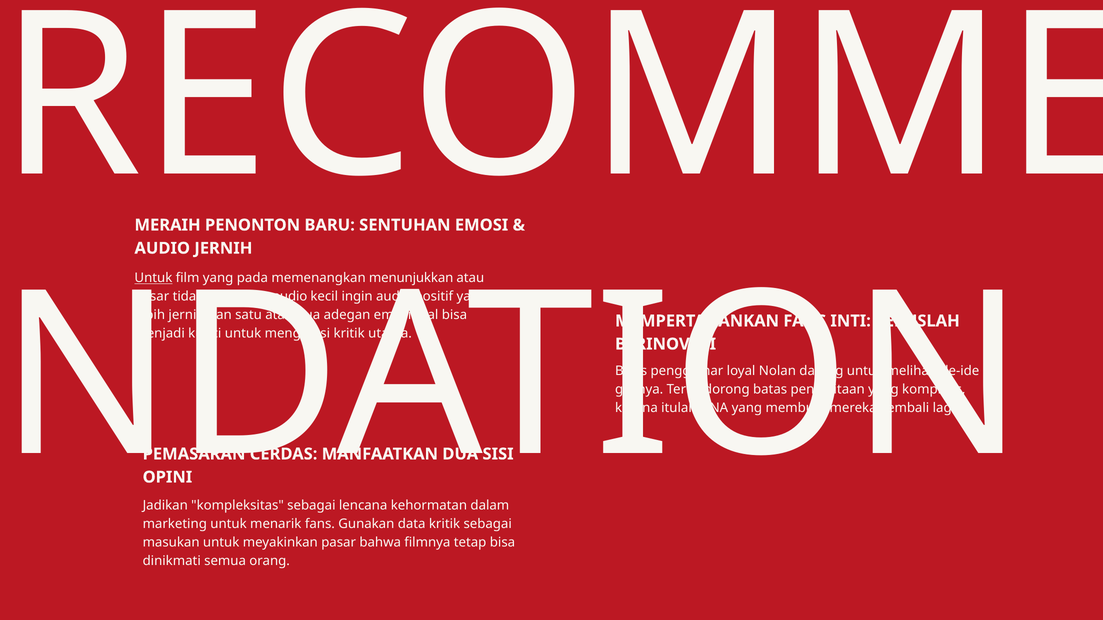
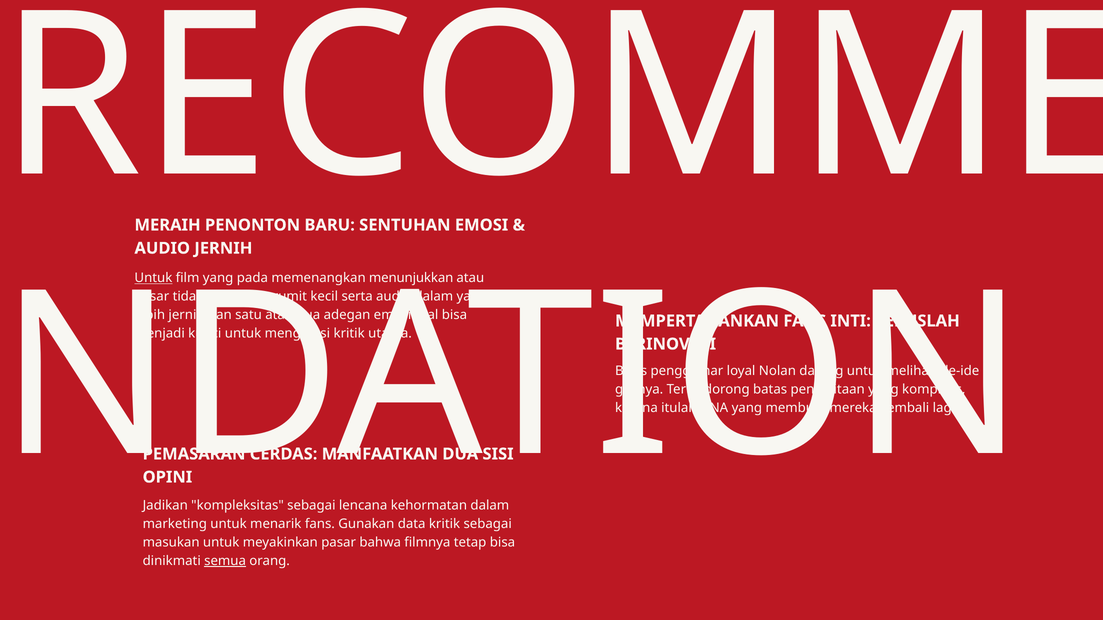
luas audio: audio -> rumit (290, 297)
ingin: ingin -> serta (357, 297)
audio positif: positif -> dalam (434, 297)
semua underline: none -> present (225, 561)
